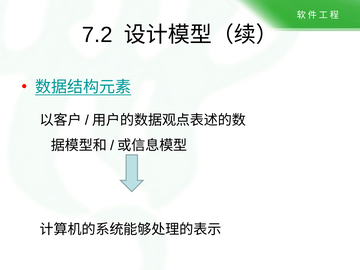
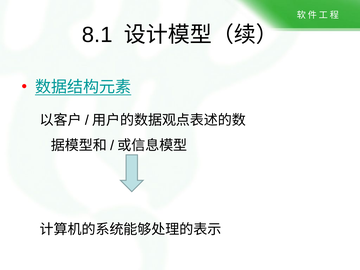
7.2: 7.2 -> 8.1 (97, 35)
